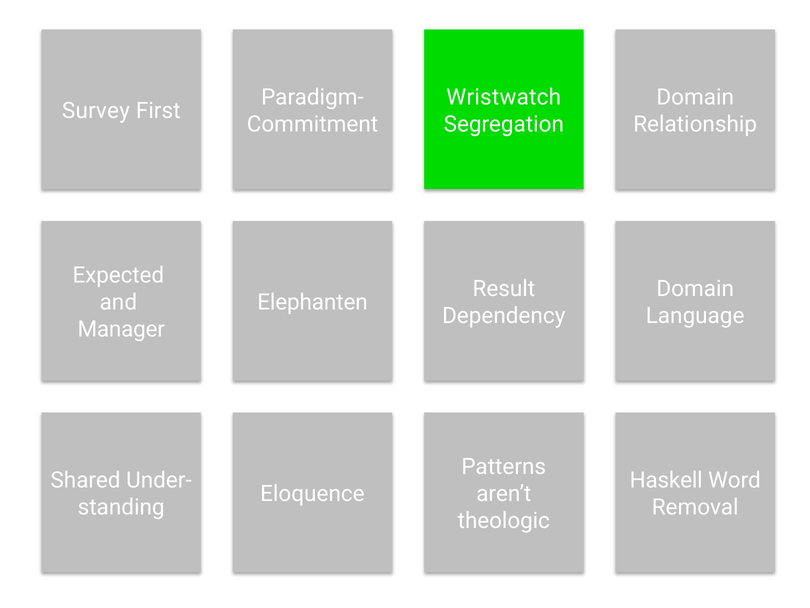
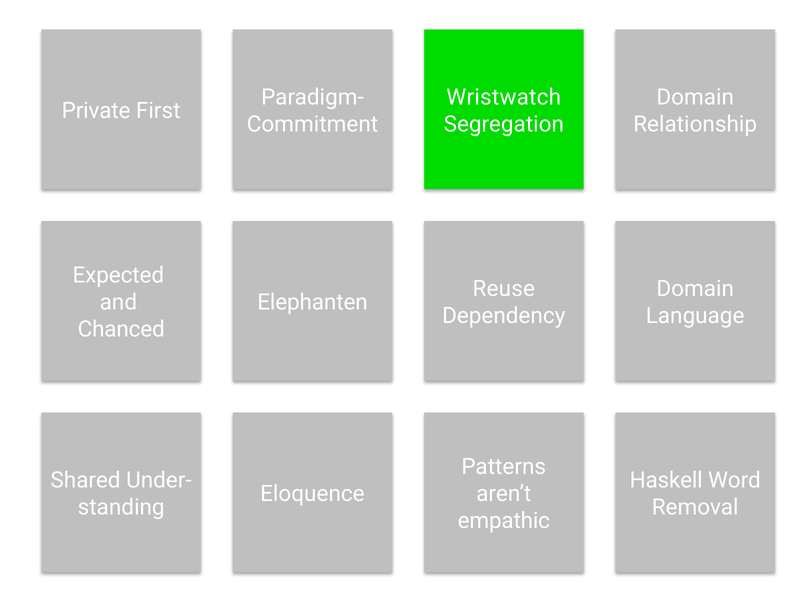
Survey: Survey -> Private (96, 111)
Result: Result -> Reuse (504, 289)
Manager: Manager -> Chanced (121, 329)
theologic: theologic -> empathic (504, 521)
